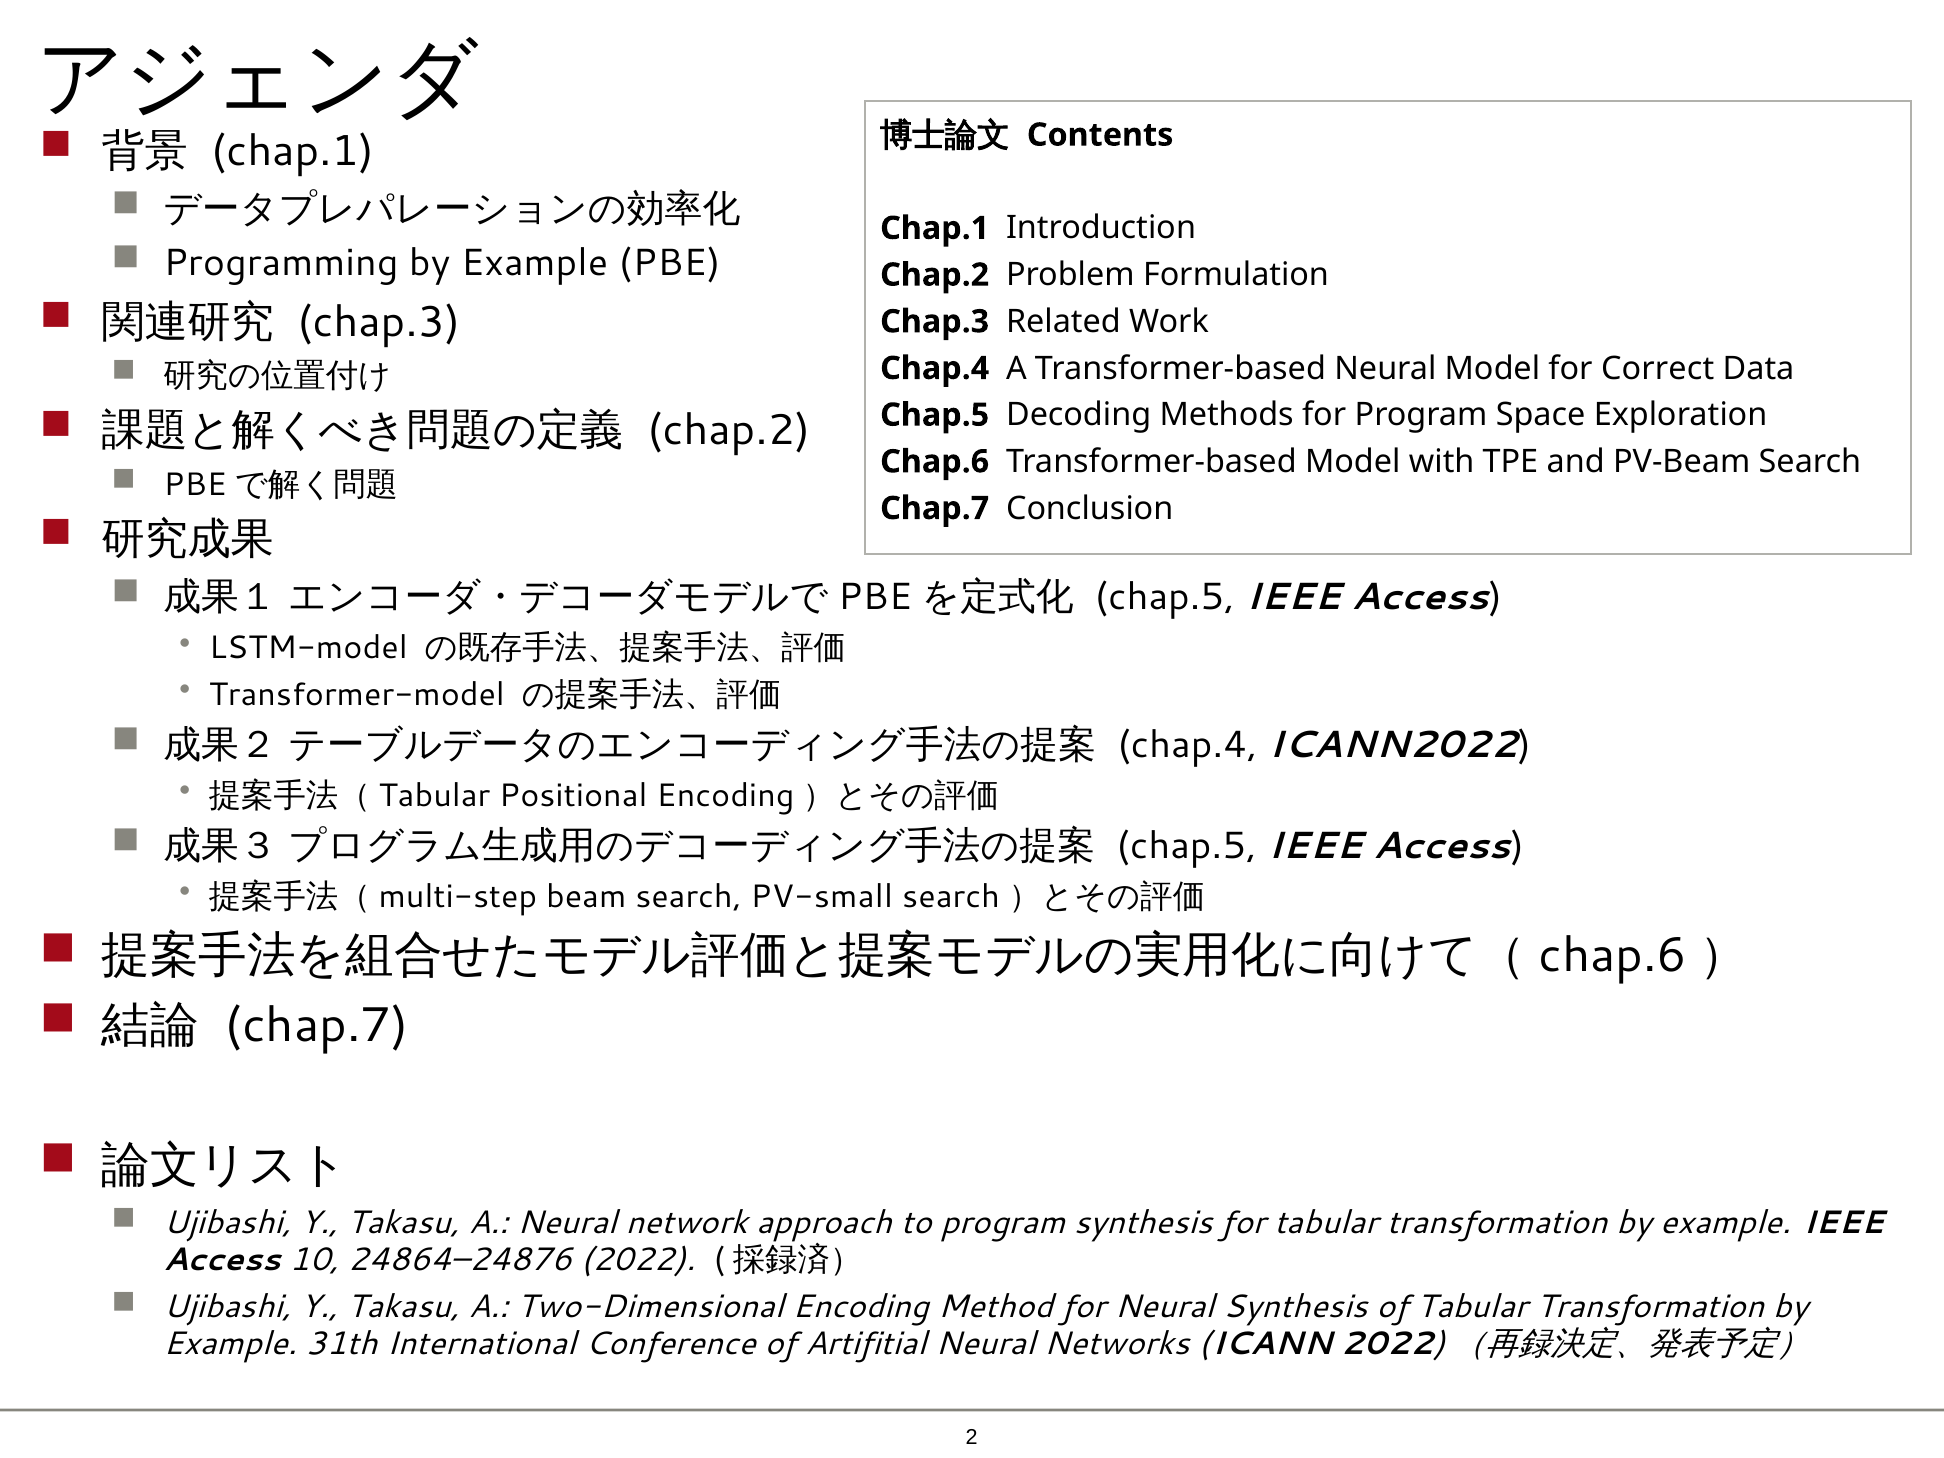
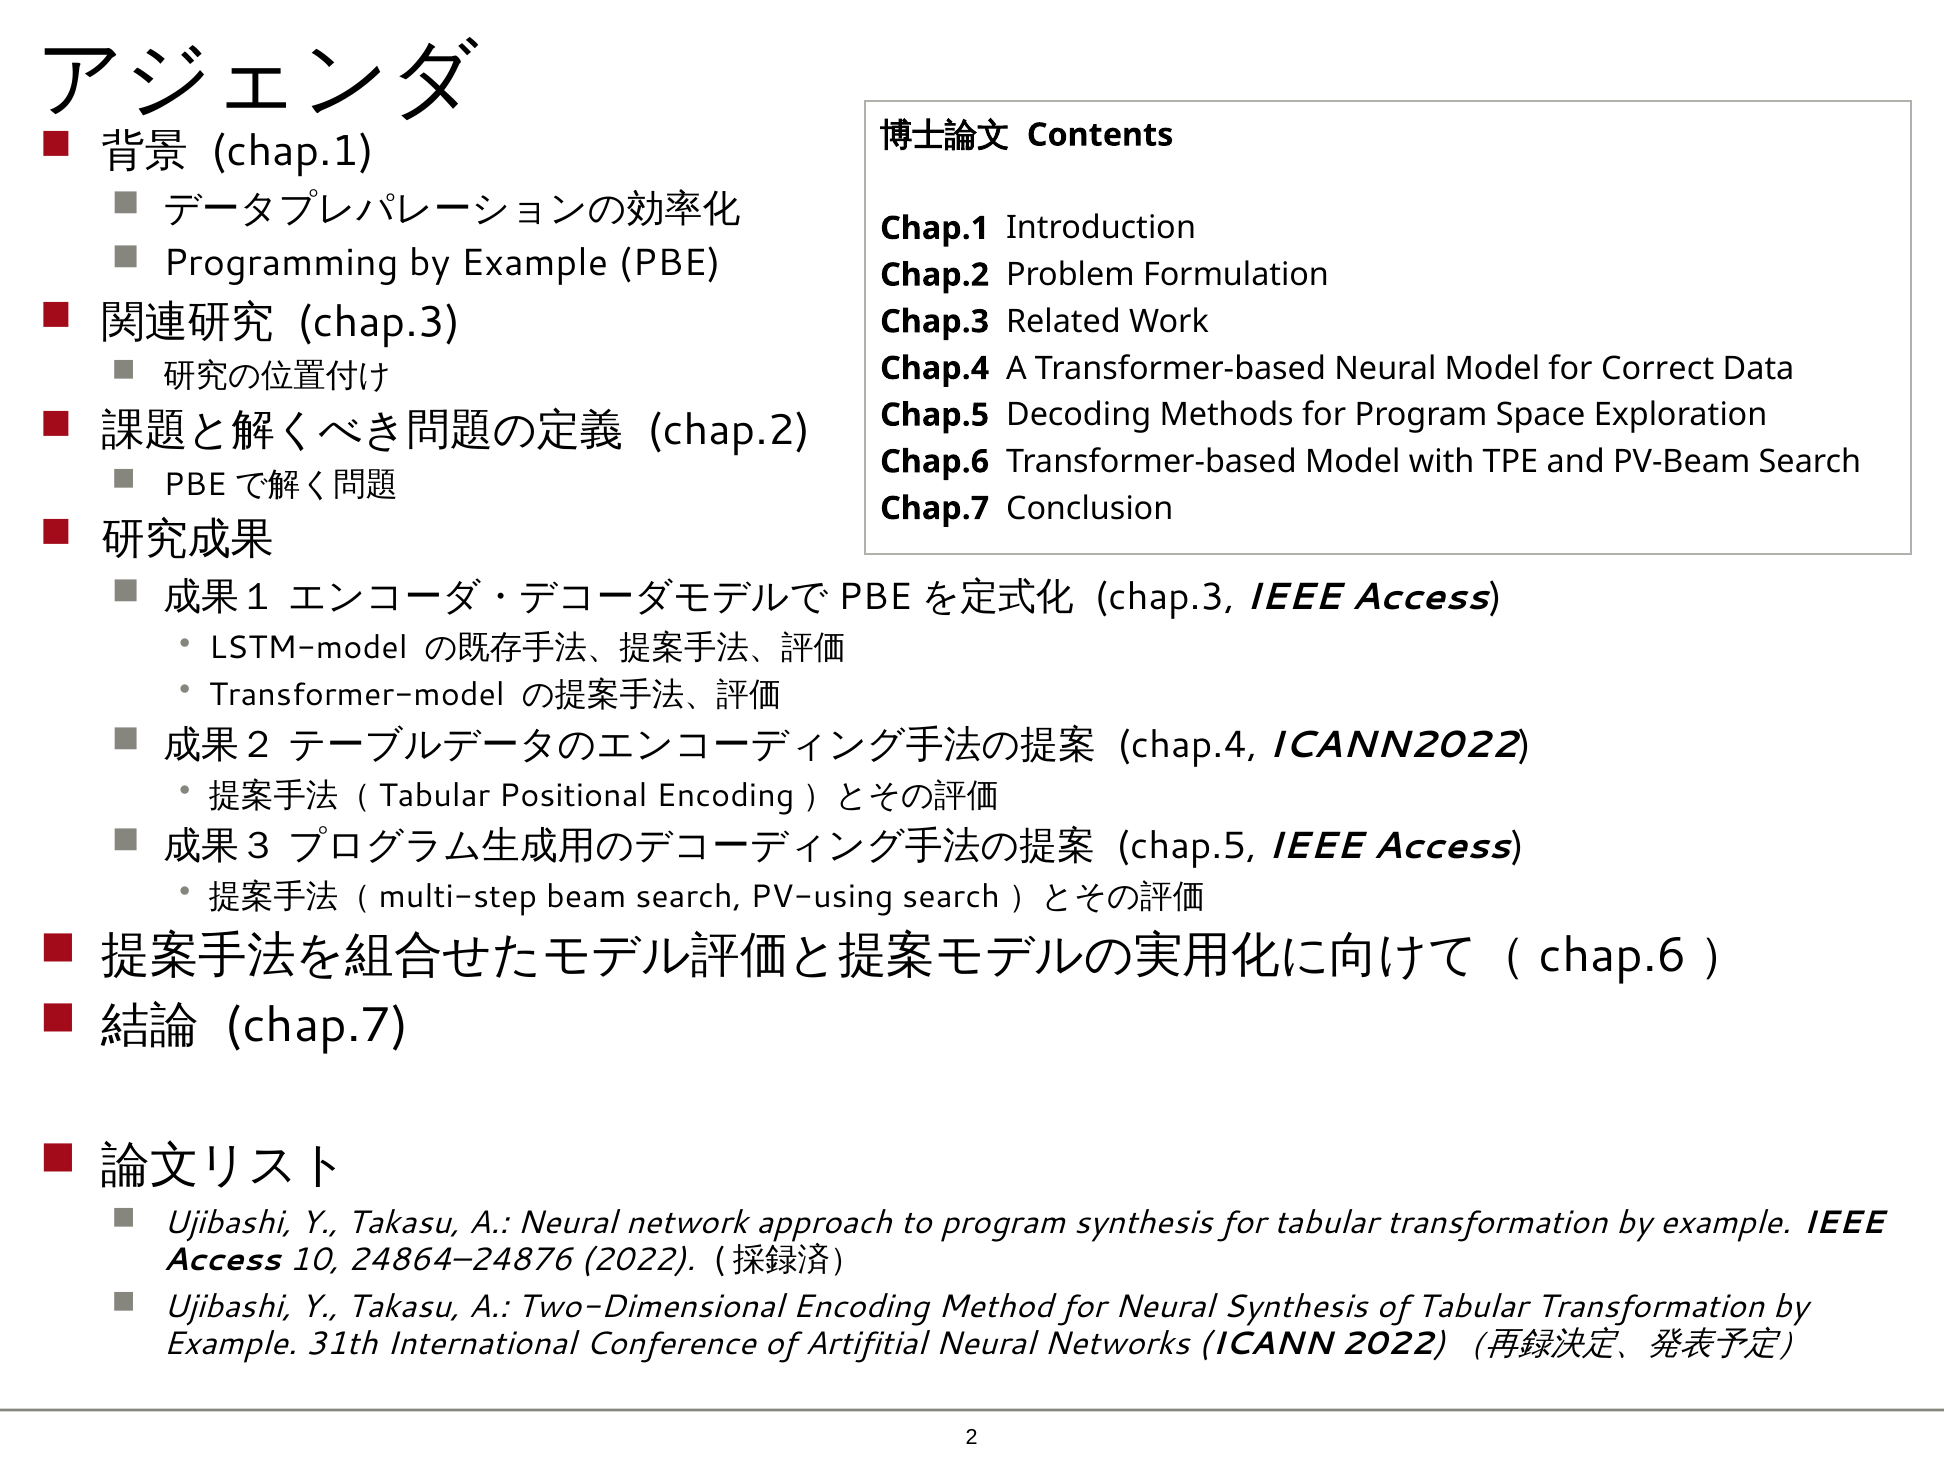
chap.5: chap.5 -> chap.3 (1165, 598)
PV-small: PV-small -> PV-using (822, 897)
